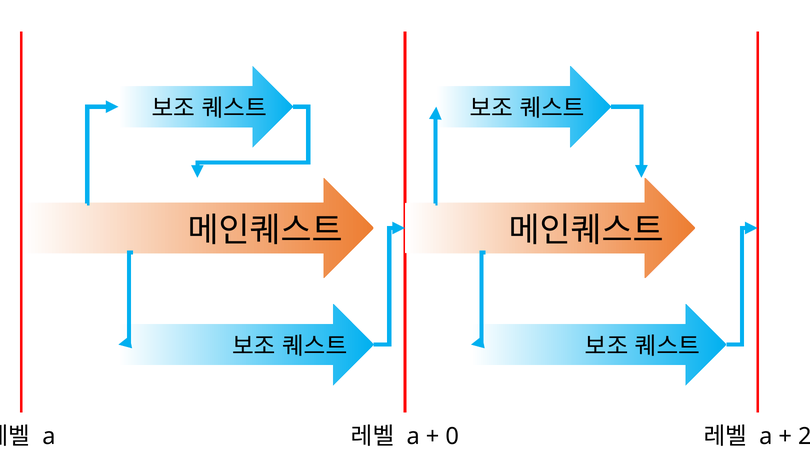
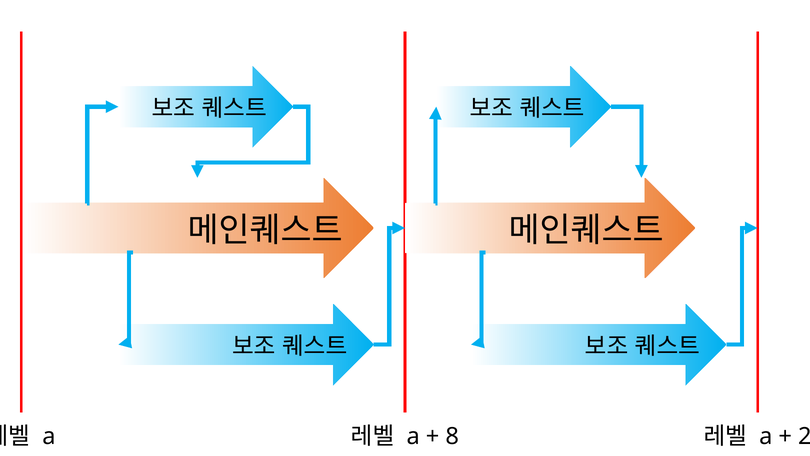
0: 0 -> 8 (452, 436)
